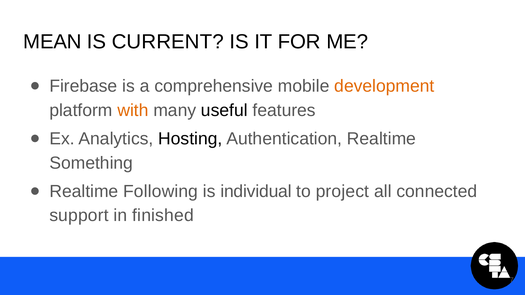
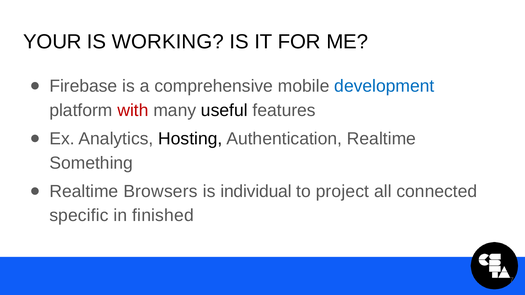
MEAN: MEAN -> YOUR (52, 42)
CURRENT: CURRENT -> WORKING (168, 42)
development colour: orange -> blue (384, 86)
with colour: orange -> red (133, 110)
Following: Following -> Browsers (161, 192)
support: support -> specific (79, 216)
